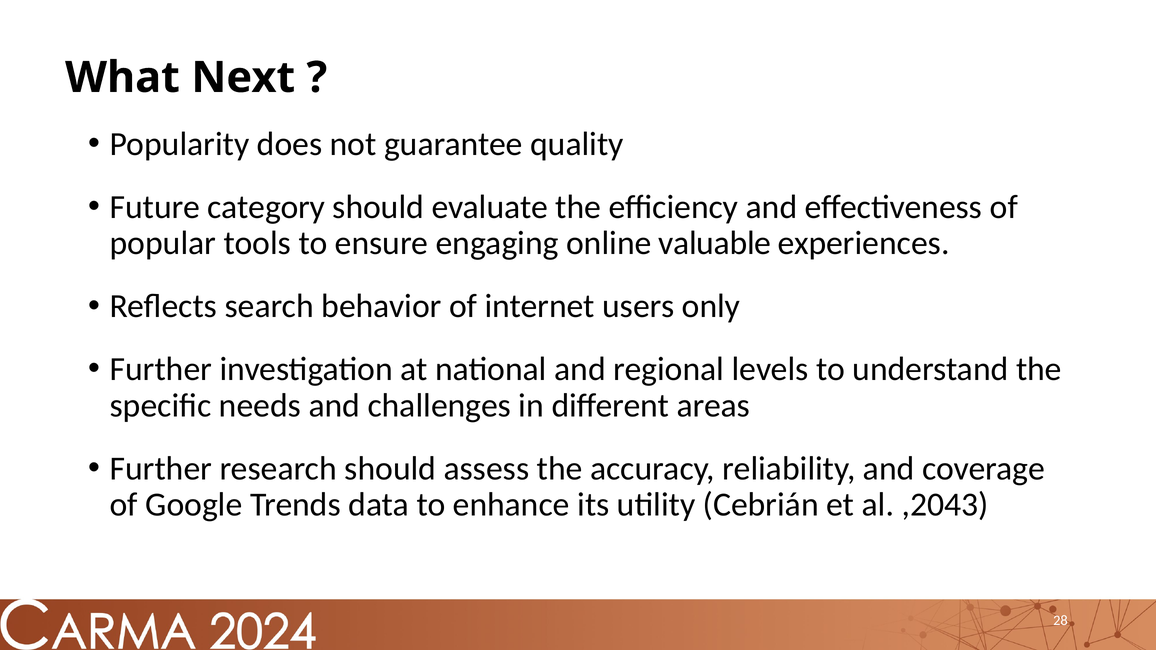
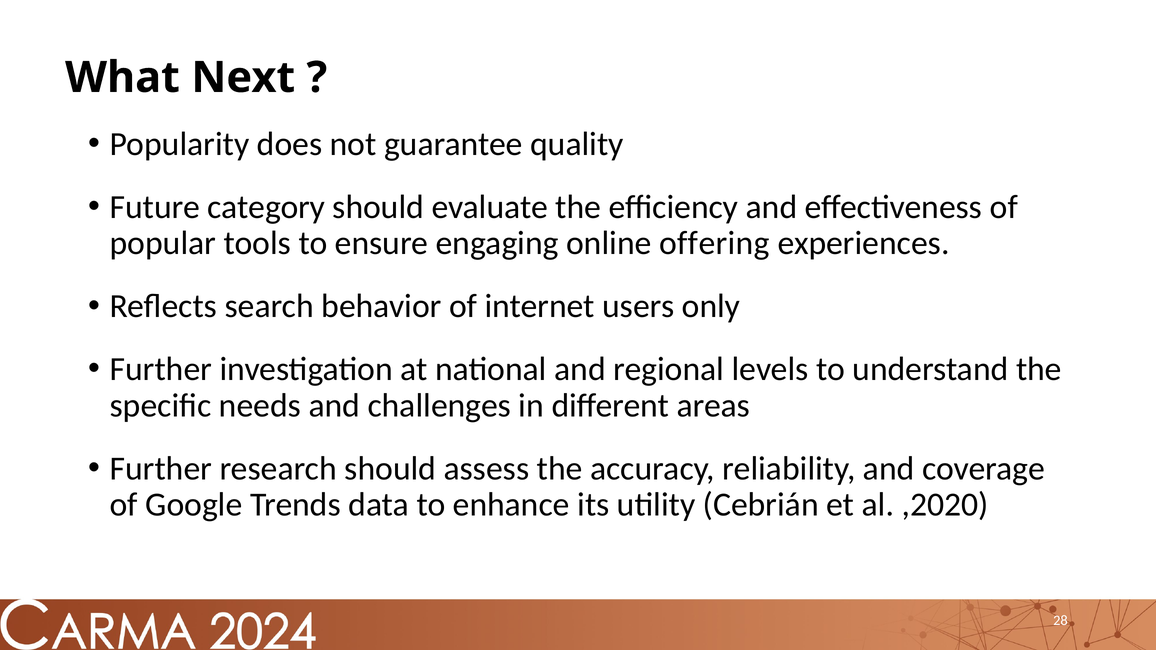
valuable: valuable -> offering (714, 243)
,2043: ,2043 -> ,2020 (945, 505)
